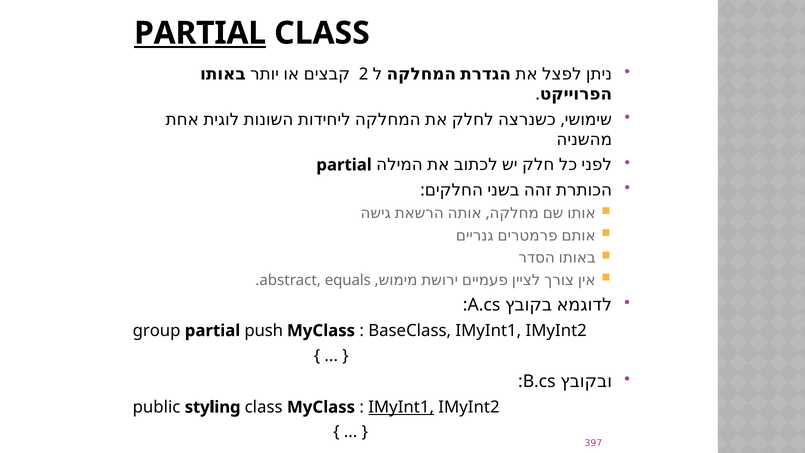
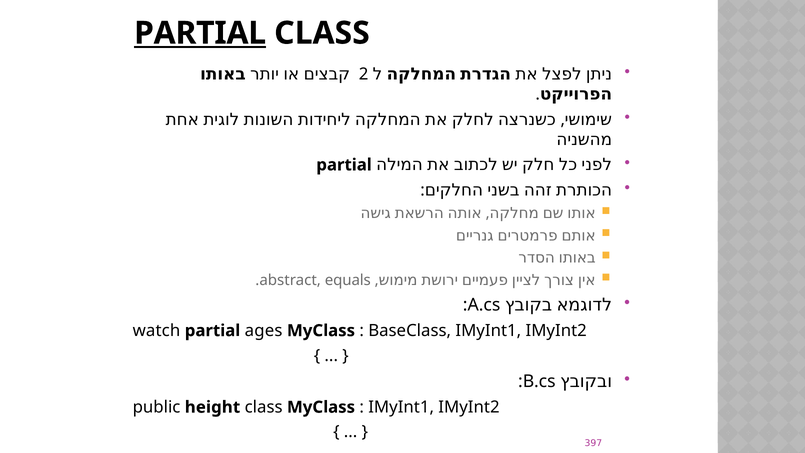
group: group -> watch (156, 331)
push: push -> ages (264, 331)
styling: styling -> height (212, 407)
IMyInt1 underline: present -> none (401, 407)
